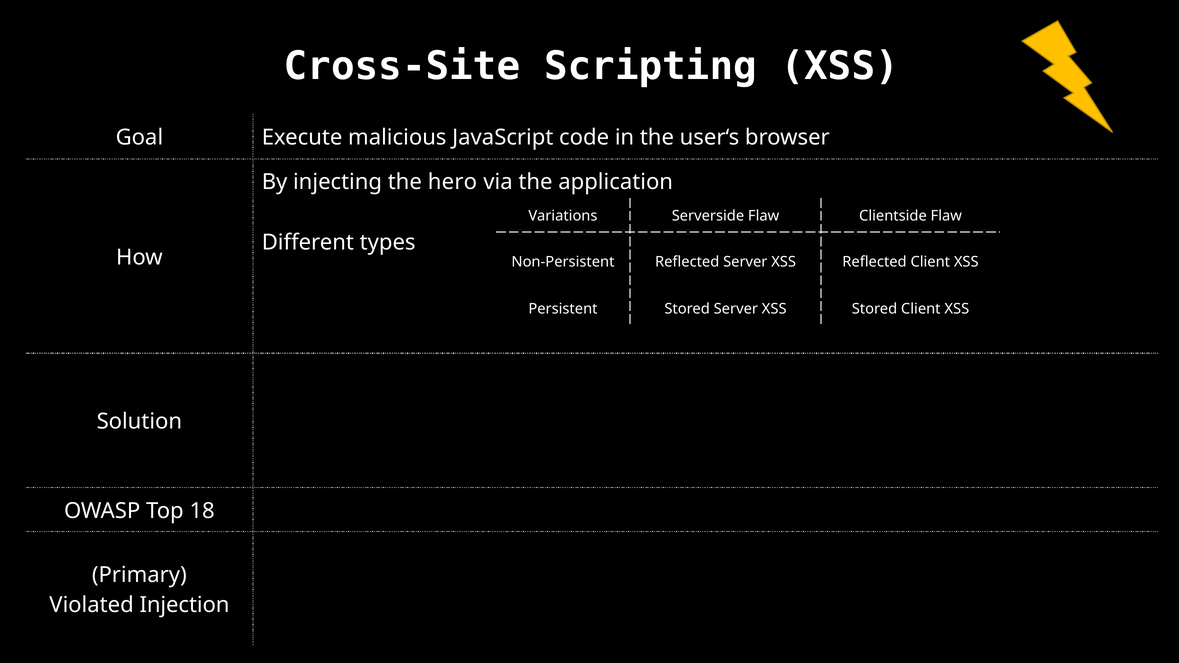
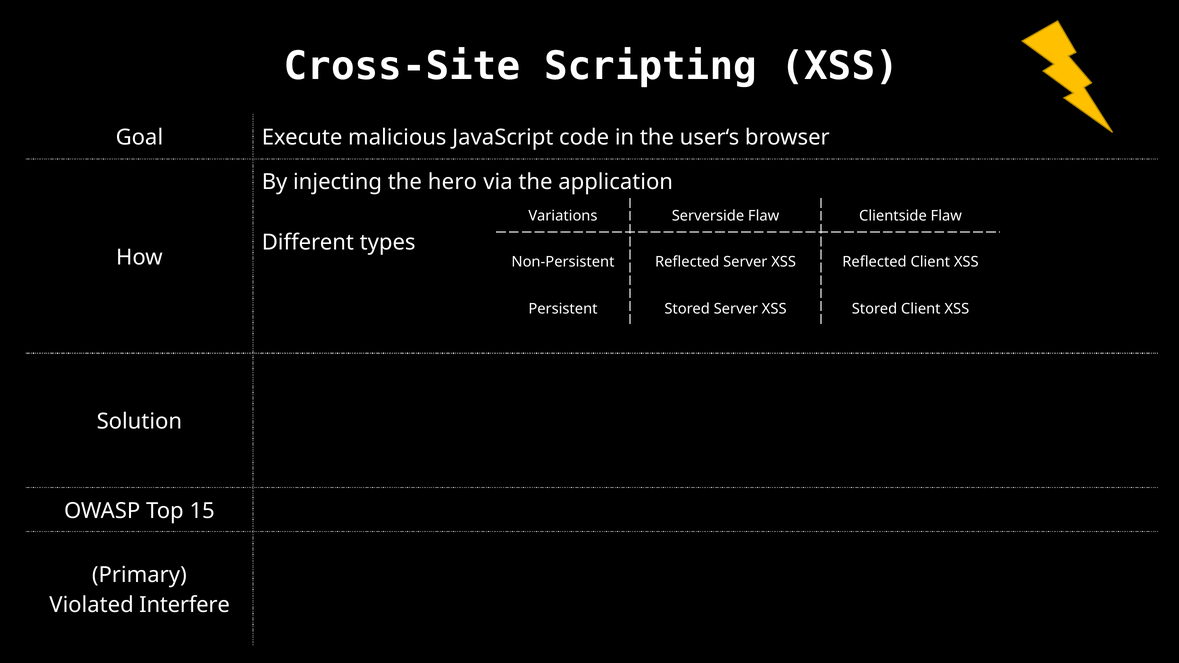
18: 18 -> 15 (202, 511)
Injection: Injection -> Interfere (185, 605)
